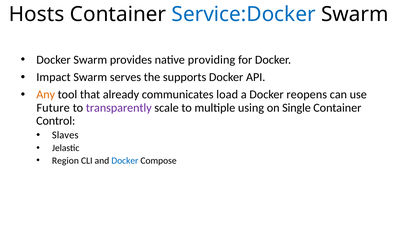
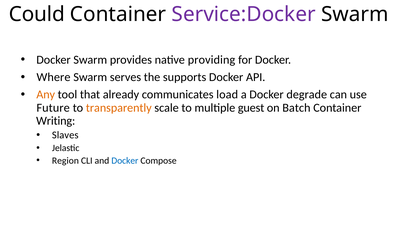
Hosts: Hosts -> Could (37, 14)
Service:Docker colour: blue -> purple (244, 14)
Impact: Impact -> Where (53, 77)
reopens: reopens -> degrade (307, 95)
transparently colour: purple -> orange (119, 108)
using: using -> guest (251, 108)
Single: Single -> Batch (296, 108)
Control: Control -> Writing (56, 121)
